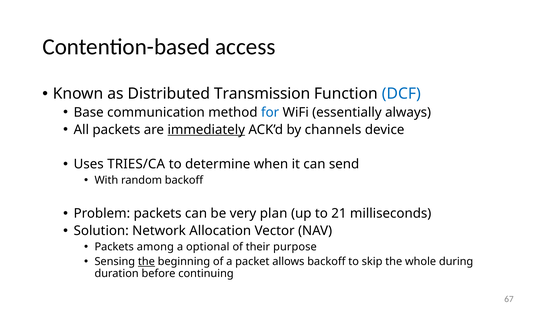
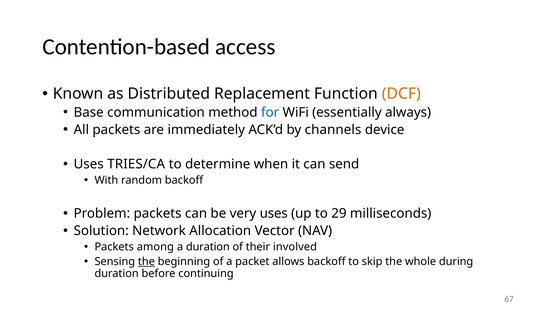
Transmission: Transmission -> Replacement (262, 94)
DCF colour: blue -> orange (401, 94)
immediately underline: present -> none (206, 130)
very plan: plan -> uses (274, 213)
21: 21 -> 29 (339, 213)
a optional: optional -> duration (208, 247)
purpose: purpose -> involved (295, 247)
